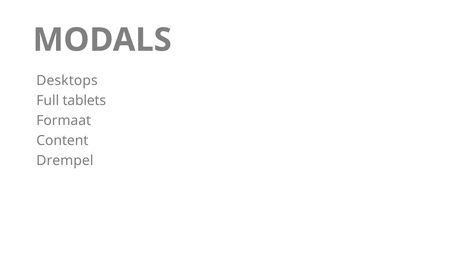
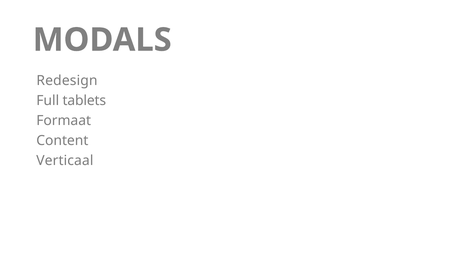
Desktops: Desktops -> Redesign (67, 80)
Drempel: Drempel -> Verticaal (65, 160)
